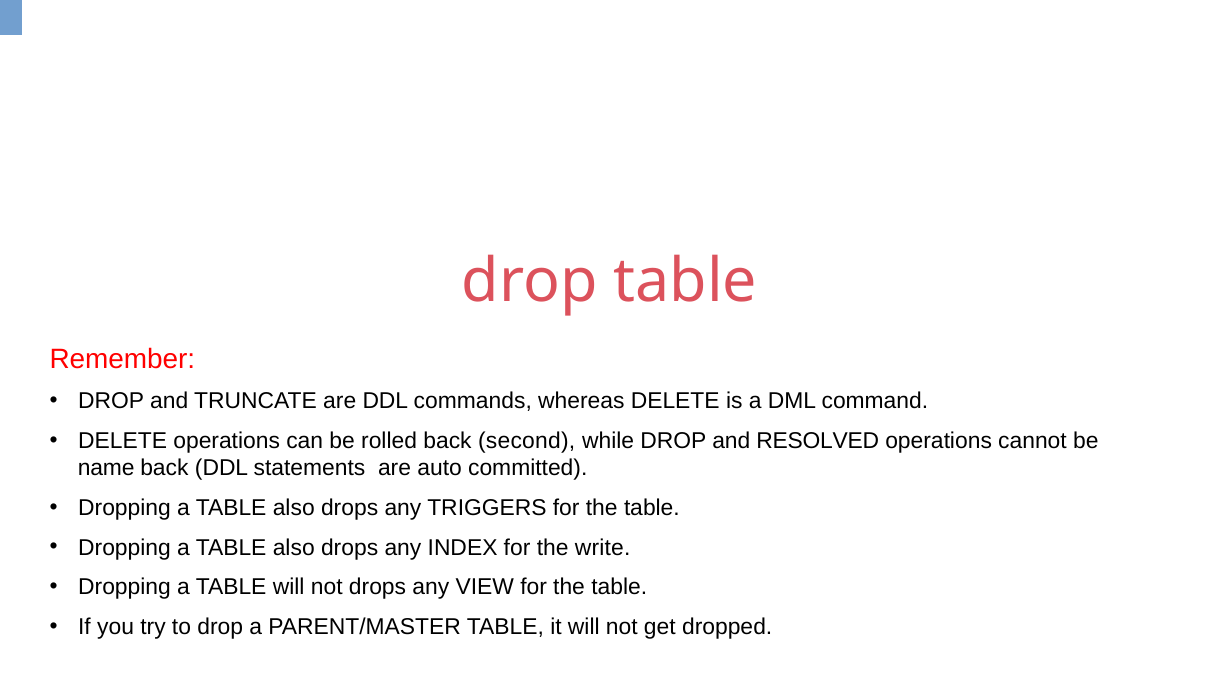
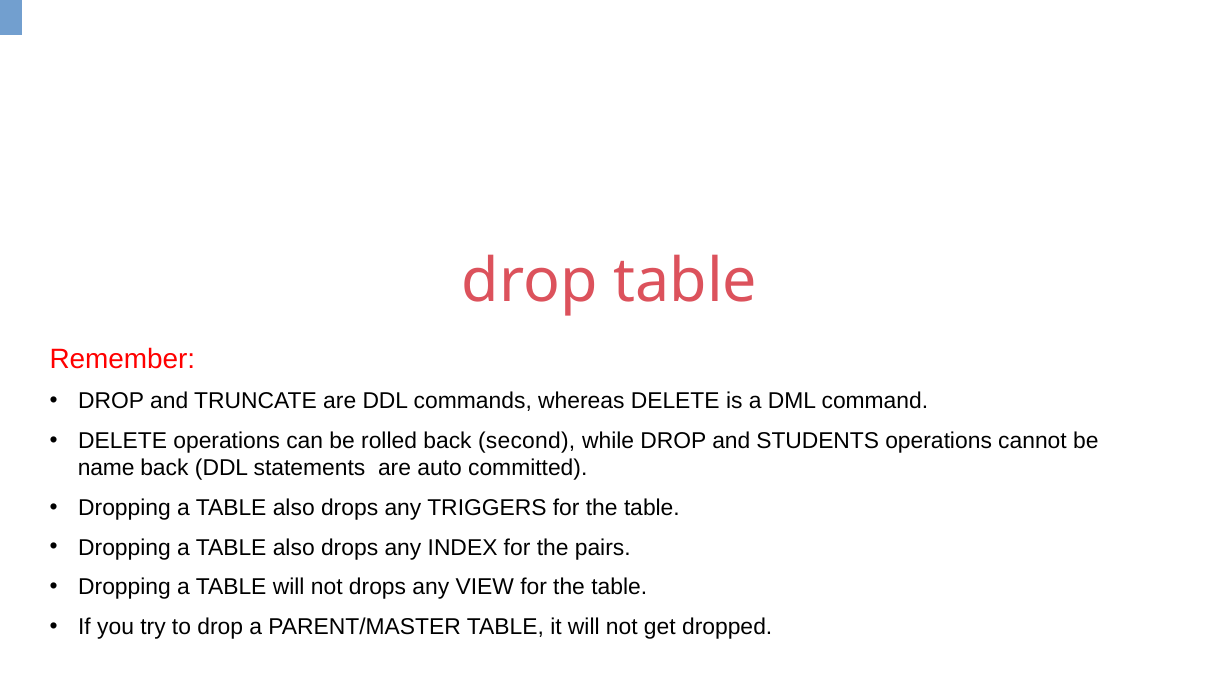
RESOLVED: RESOLVED -> STUDENTS (818, 441)
write: write -> pairs (603, 547)
